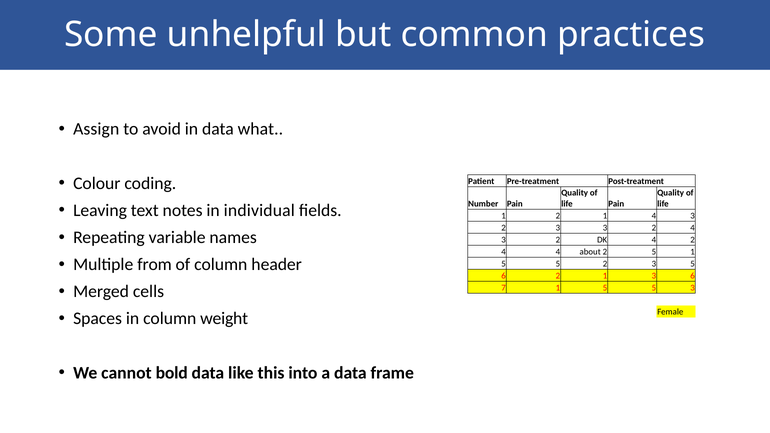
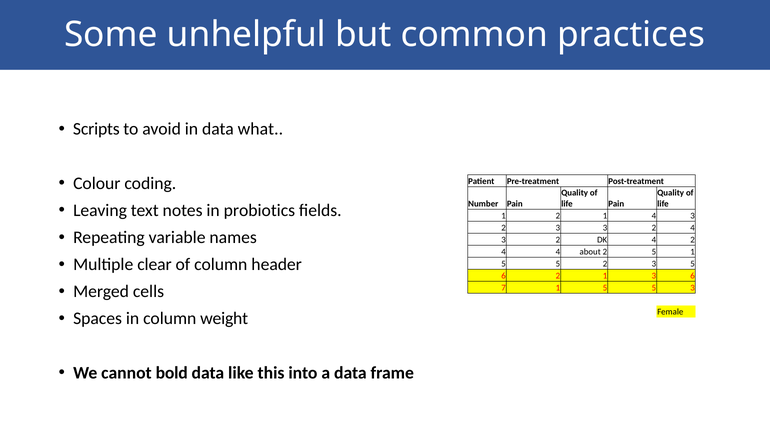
Assign: Assign -> Scripts (96, 129)
individual: individual -> probiotics (259, 210)
from: from -> clear (154, 265)
